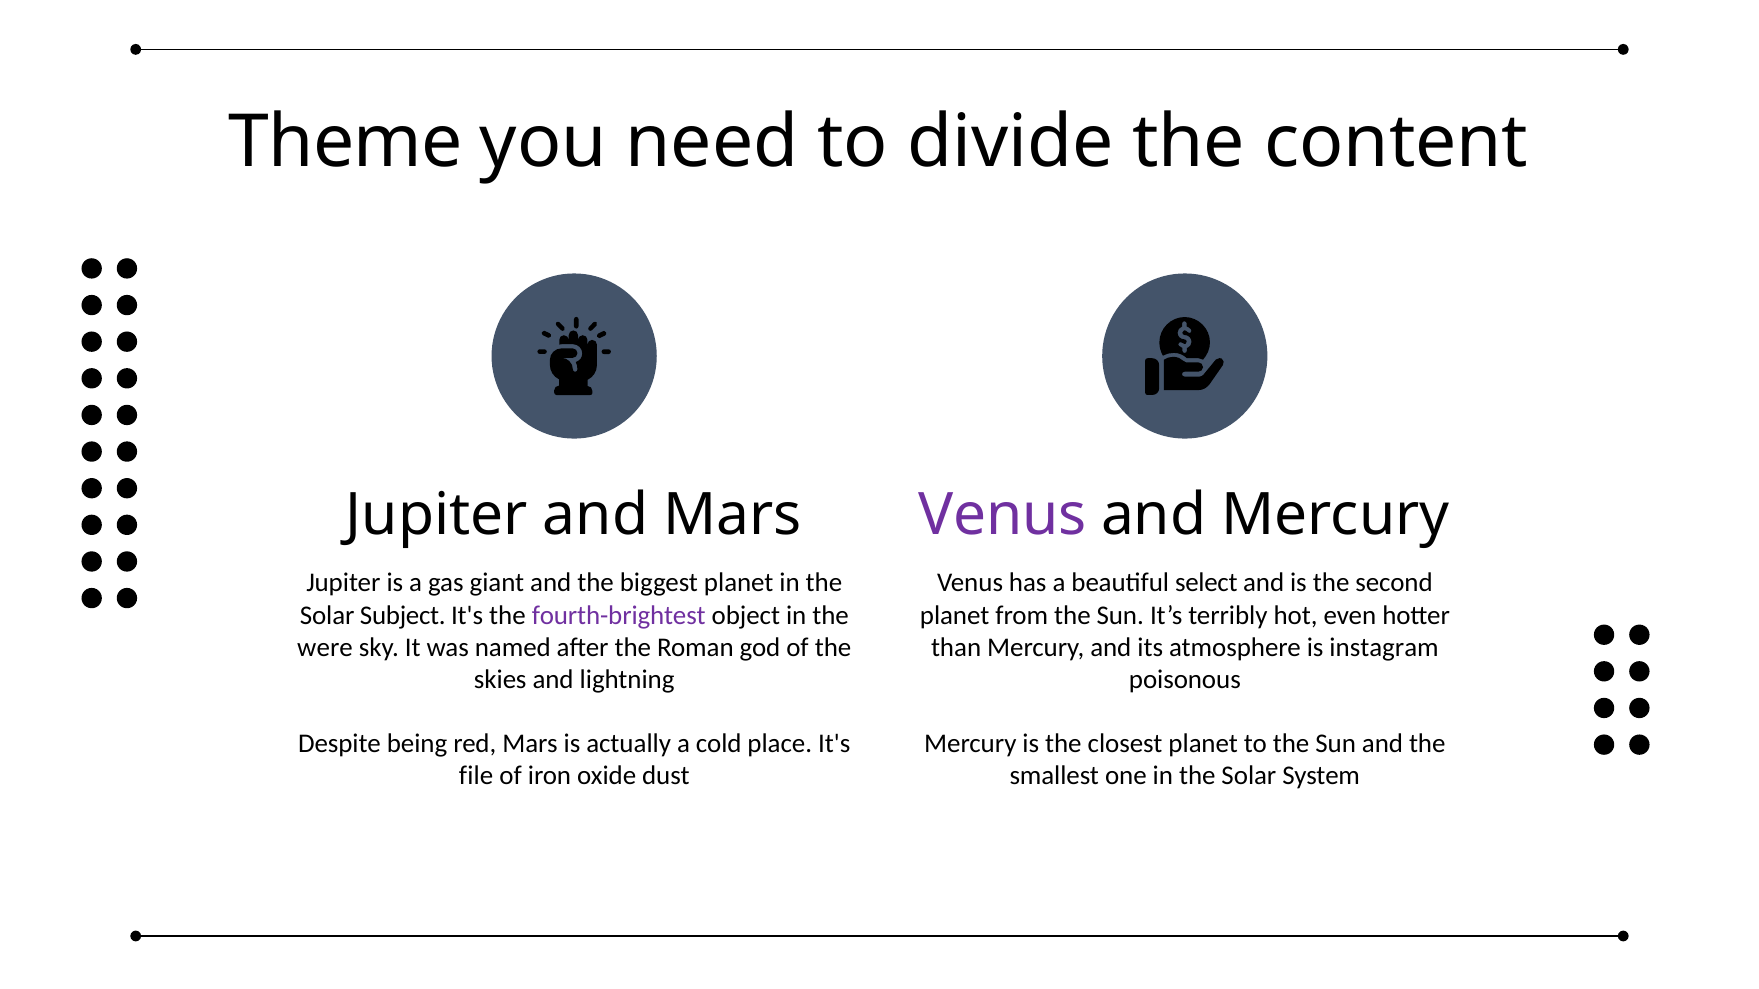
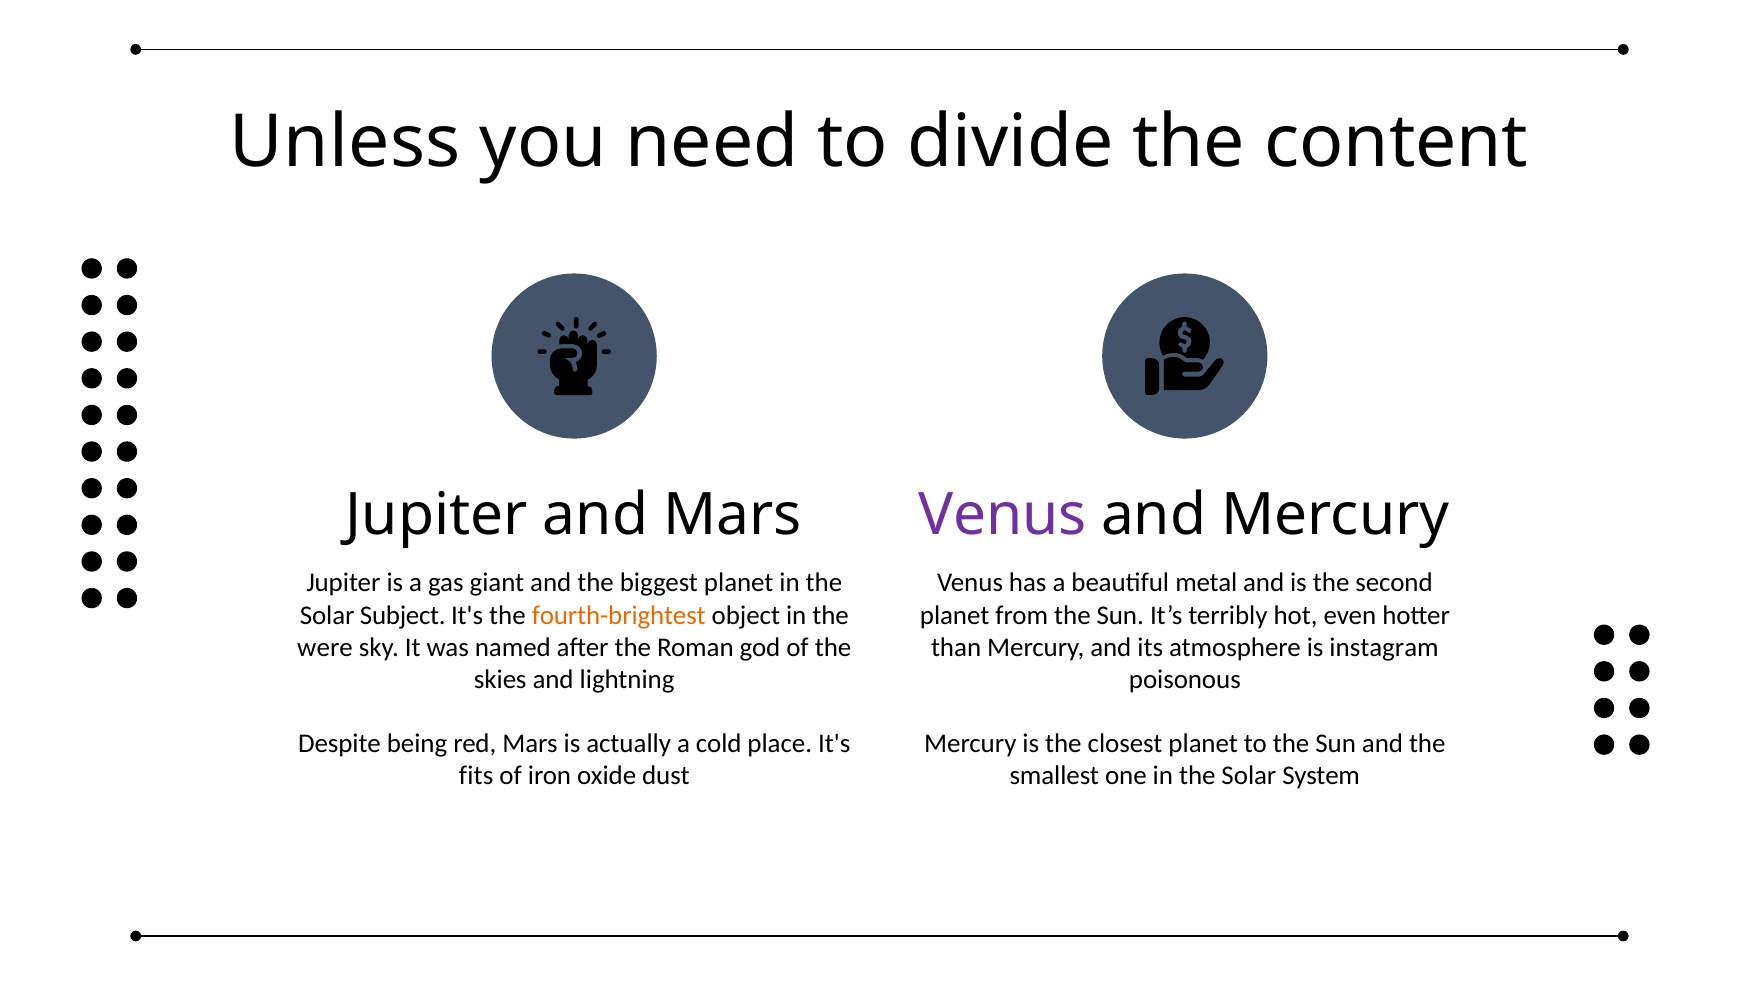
Theme: Theme -> Unless (345, 142)
select: select -> metal (1206, 583)
fourth-brightest colour: purple -> orange (619, 615)
file: file -> fits (476, 776)
